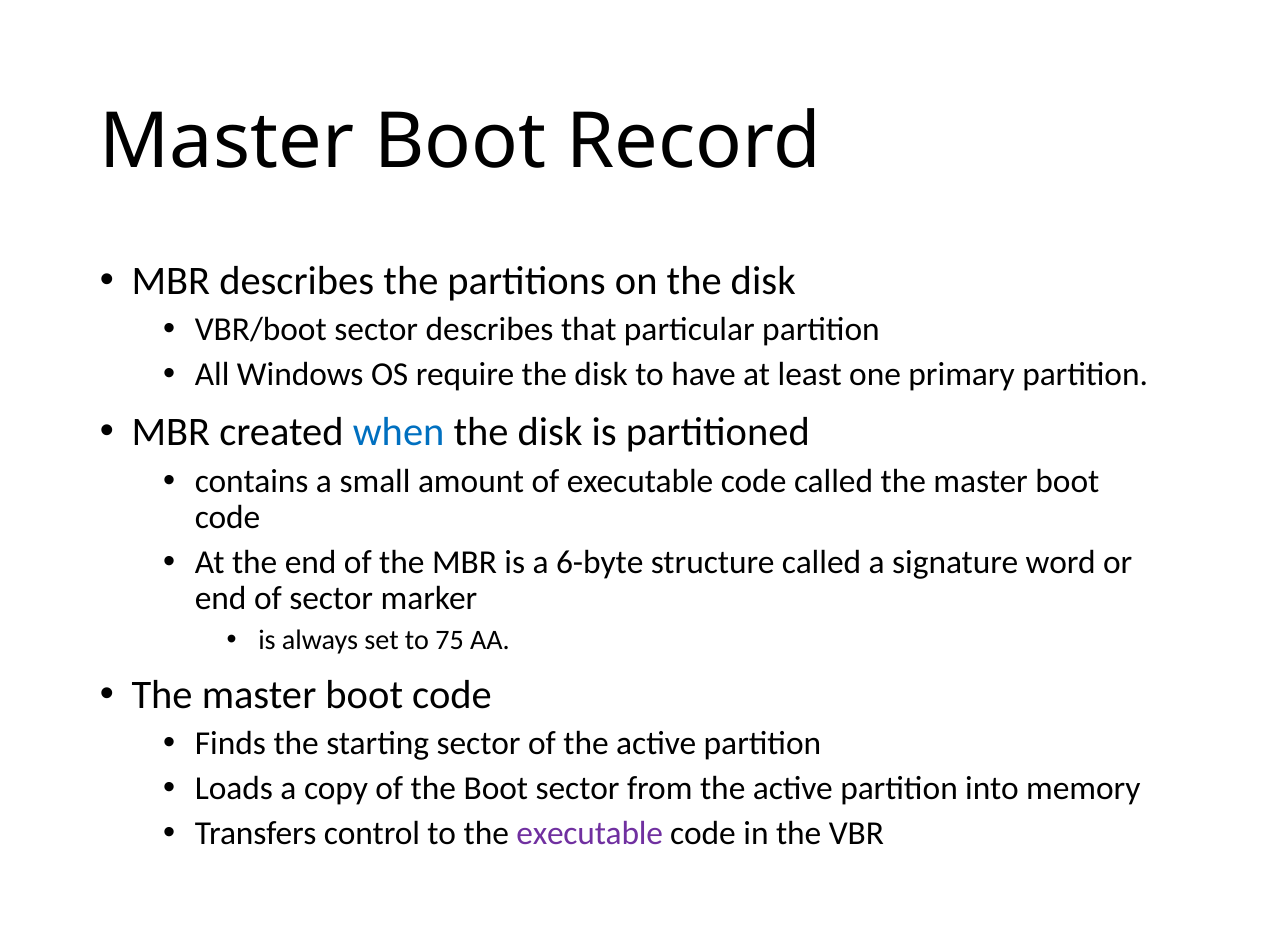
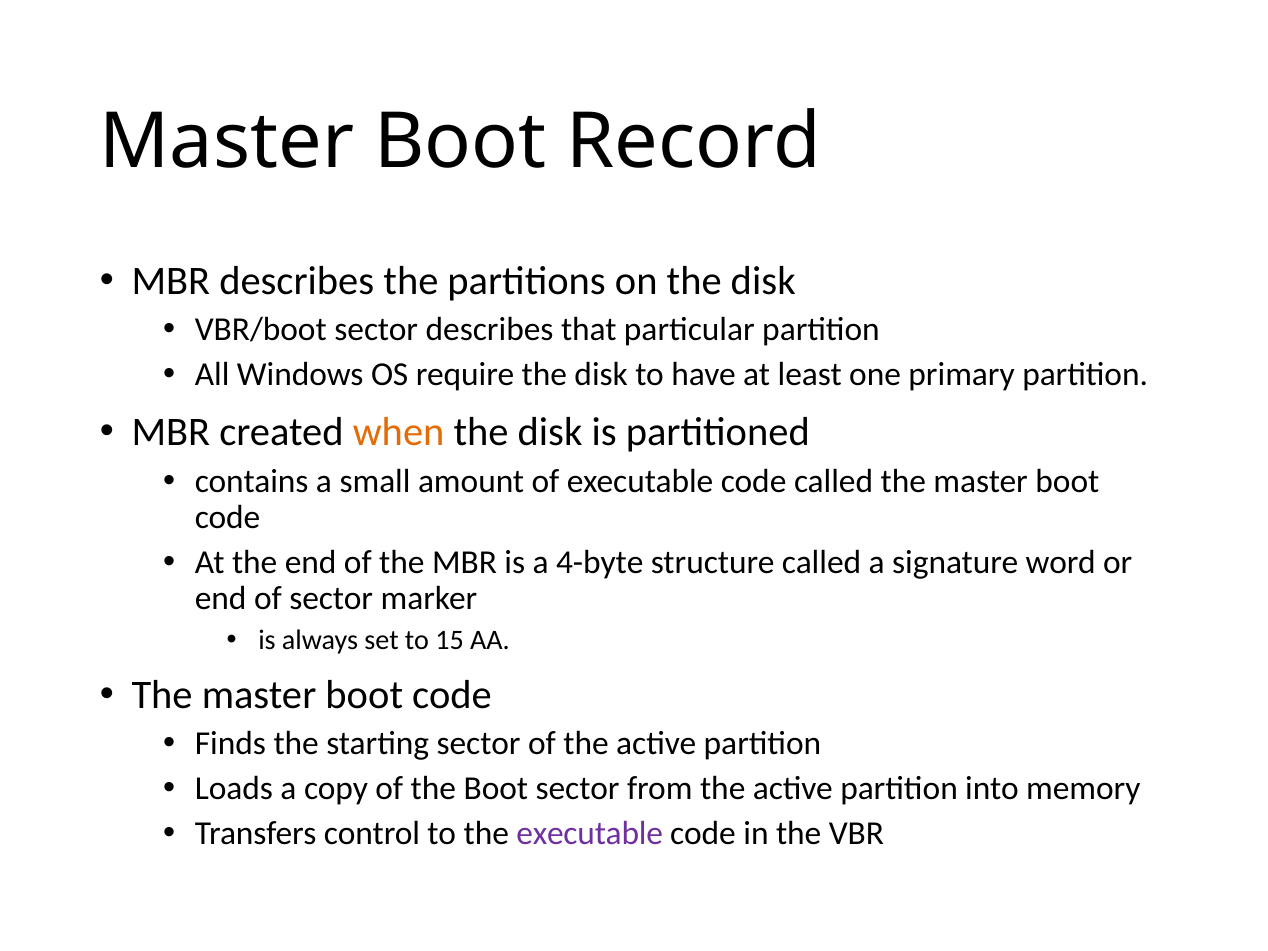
when colour: blue -> orange (399, 432)
6-byte: 6-byte -> 4-byte (600, 562)
75: 75 -> 15 (450, 640)
